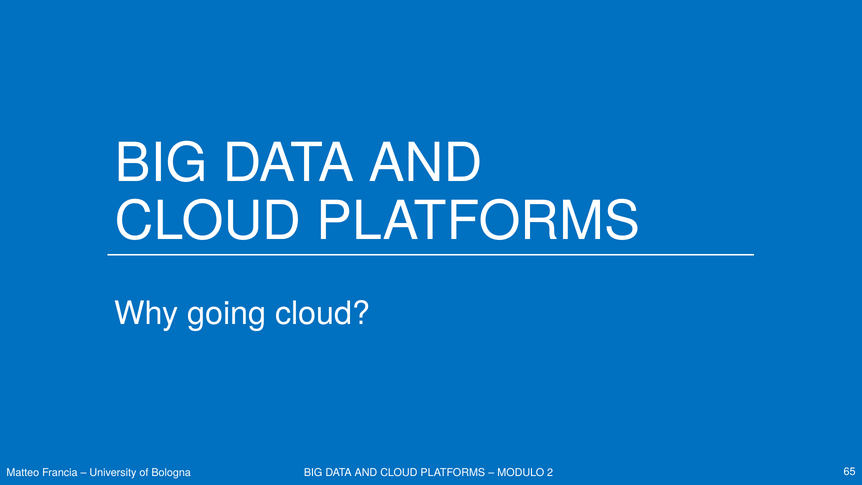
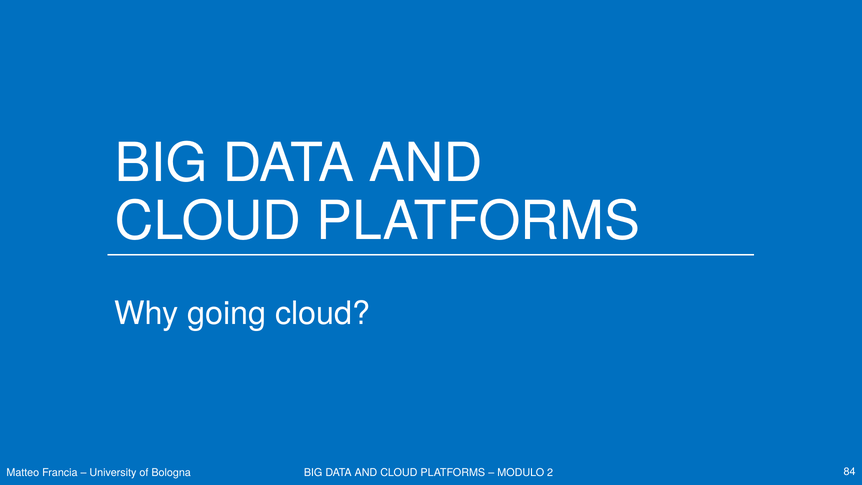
65: 65 -> 84 (850, 471)
